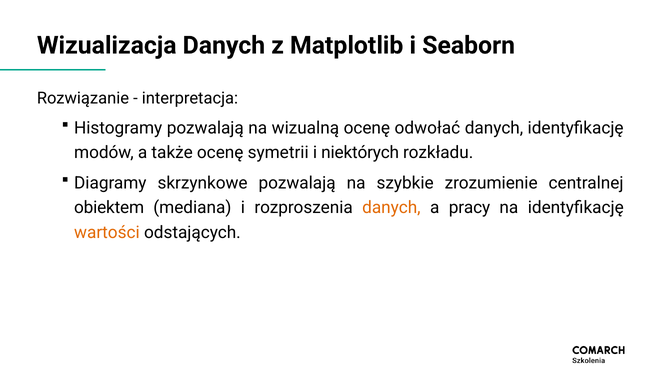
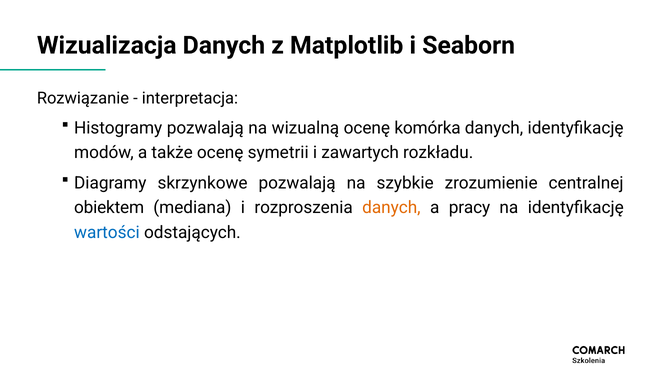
odwołać: odwołać -> komórka (428, 128)
niektórych: niektórych -> zawartych (360, 153)
wartości colour: orange -> blue (107, 232)
